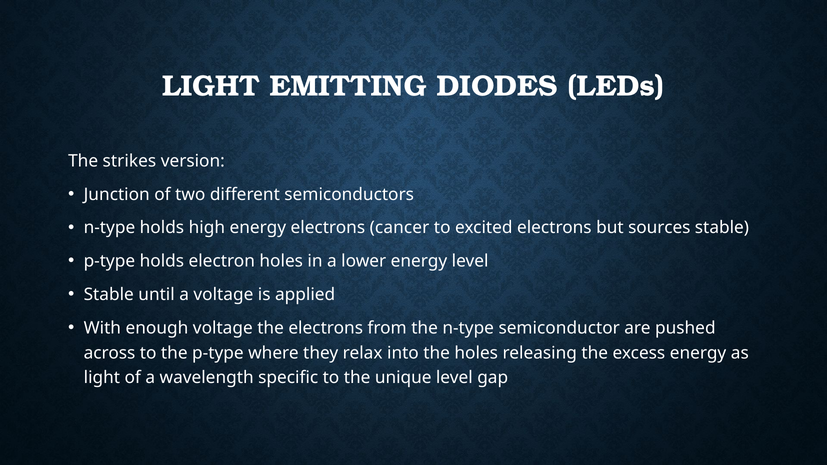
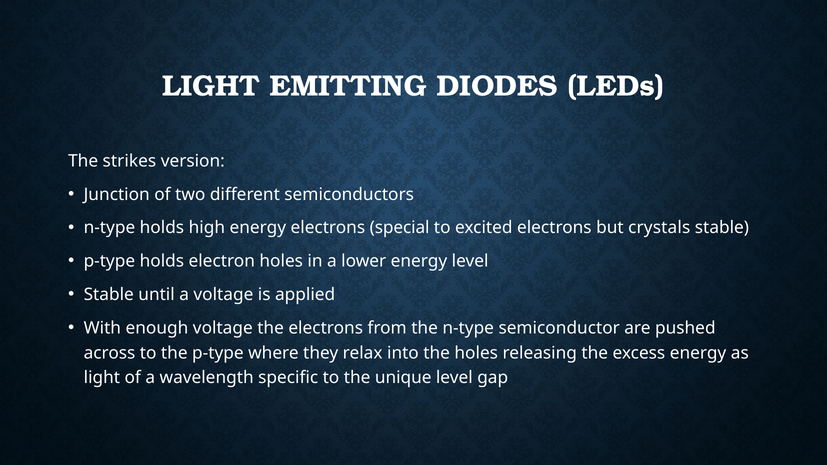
cancer: cancer -> special (400, 228)
sources: sources -> crystals (659, 228)
